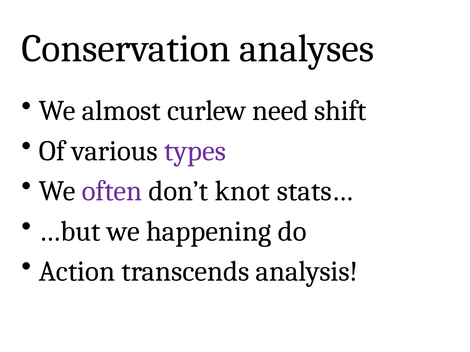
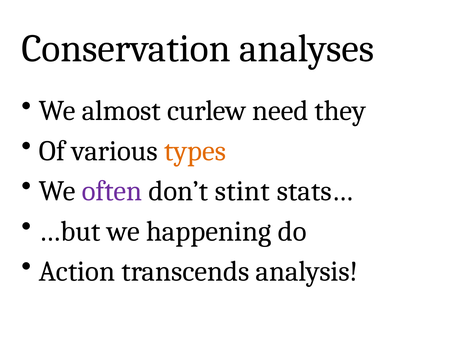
shift: shift -> they (340, 111)
types colour: purple -> orange (195, 151)
knot: knot -> stint (242, 191)
